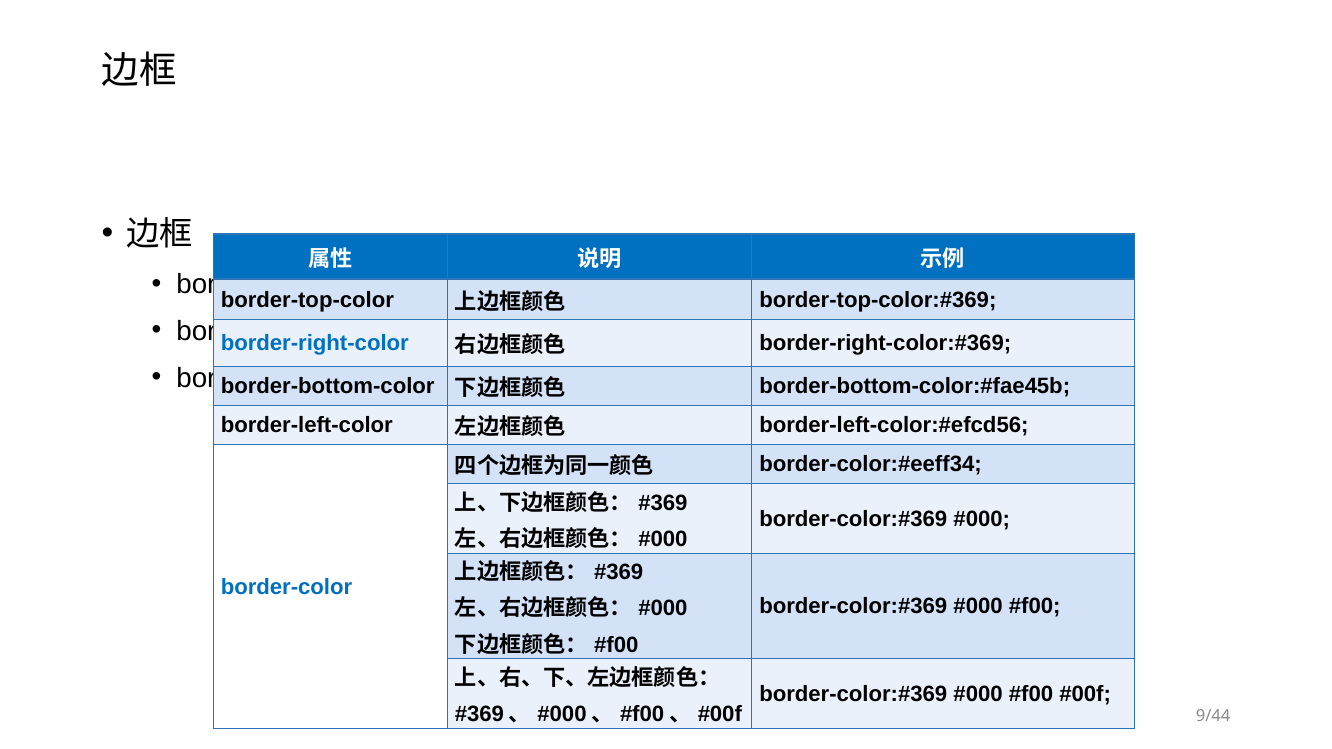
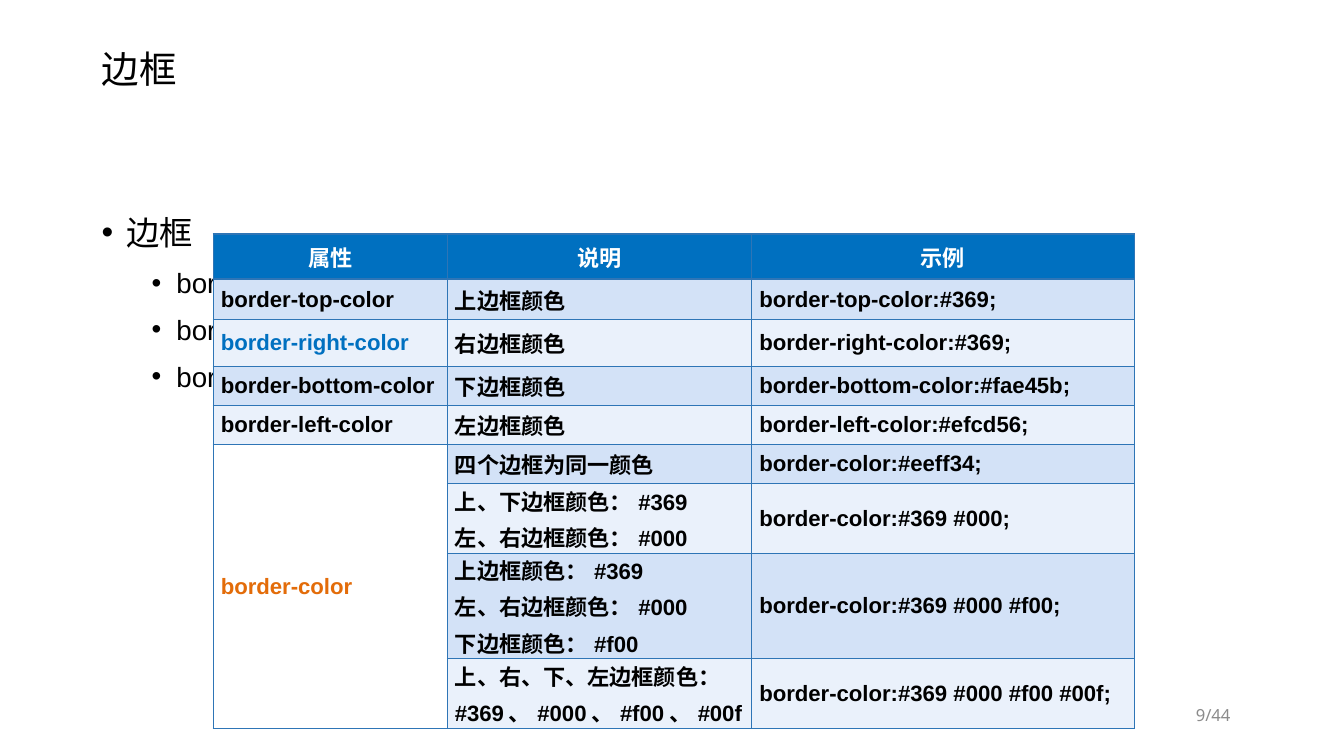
border-color colour: blue -> orange (287, 587)
